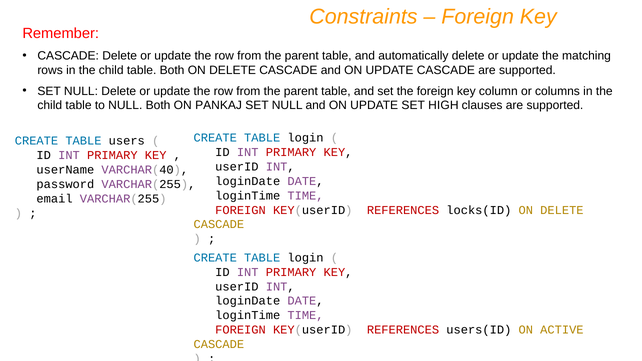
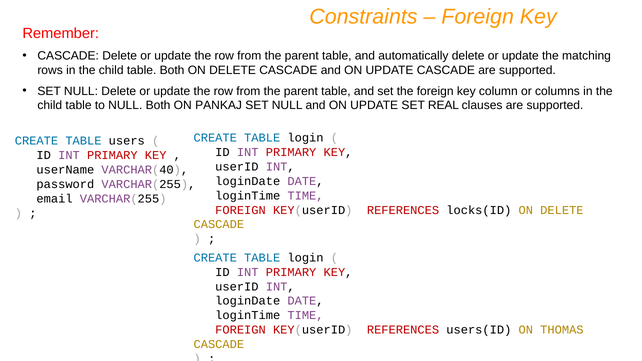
HIGH: HIGH -> REAL (443, 106)
ACTIVE: ACTIVE -> THOMAS (562, 330)
